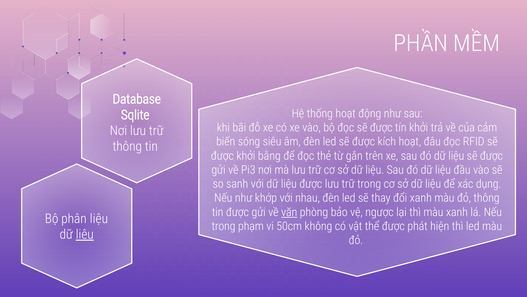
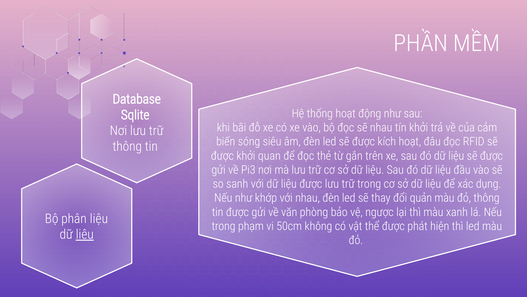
đọc sẽ được: được -> nhau (381, 127)
bằng: bằng -> quan (269, 156)
đổi xanh: xanh -> quản (421, 198)
văn underline: present -> none (289, 212)
